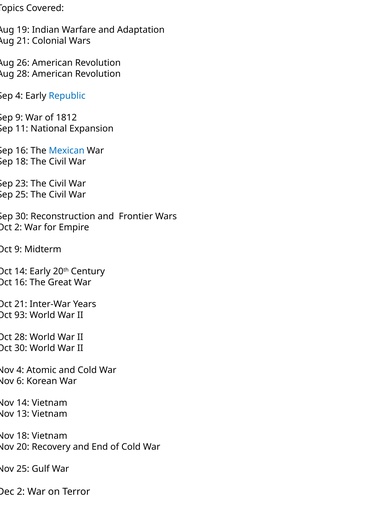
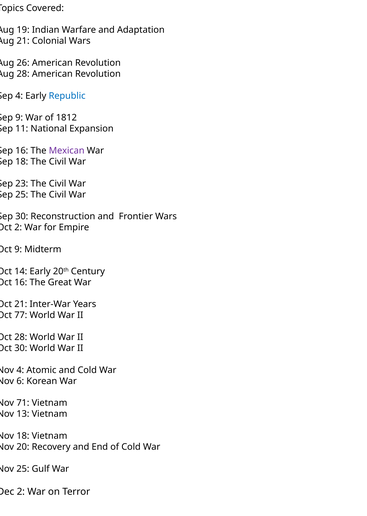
Mexican colour: blue -> purple (67, 150)
93: 93 -> 77 (21, 315)
14: 14 -> 71 (23, 402)
